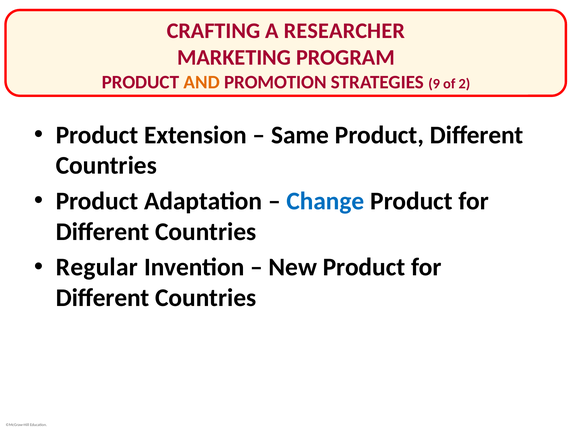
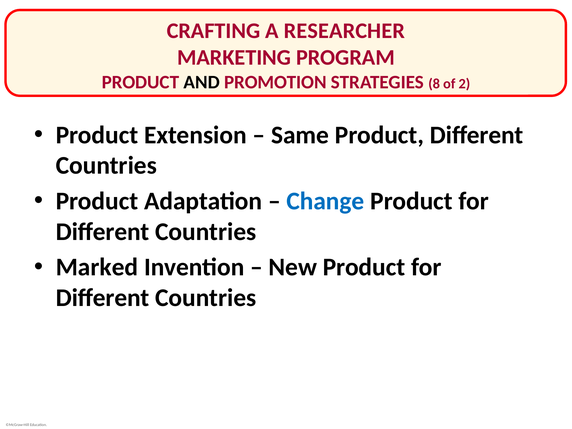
AND colour: orange -> black (202, 82)
9: 9 -> 8 (434, 84)
Regular: Regular -> Marked (97, 267)
